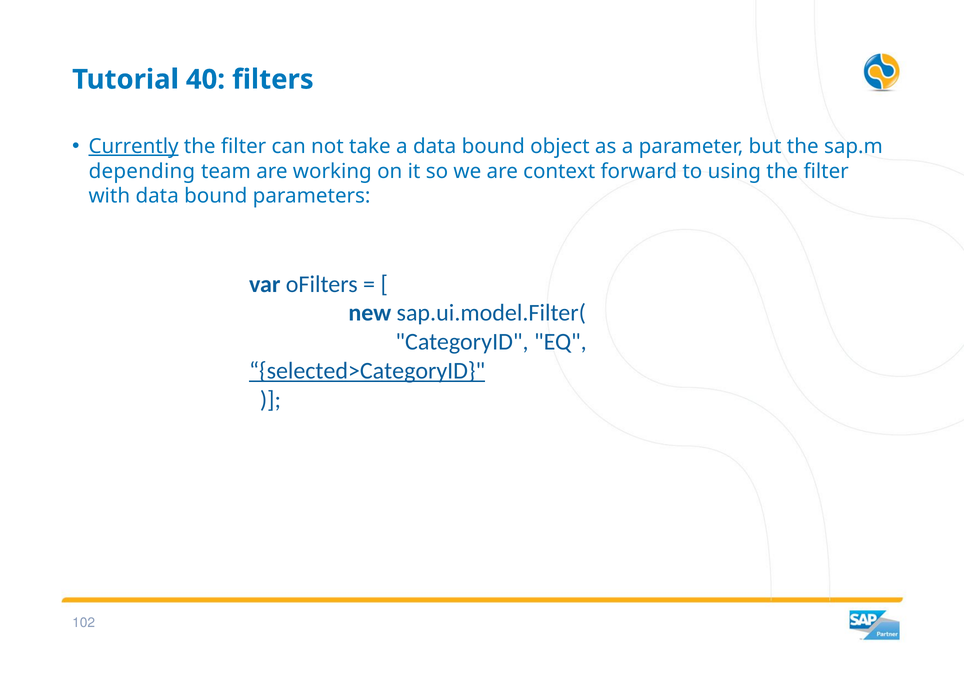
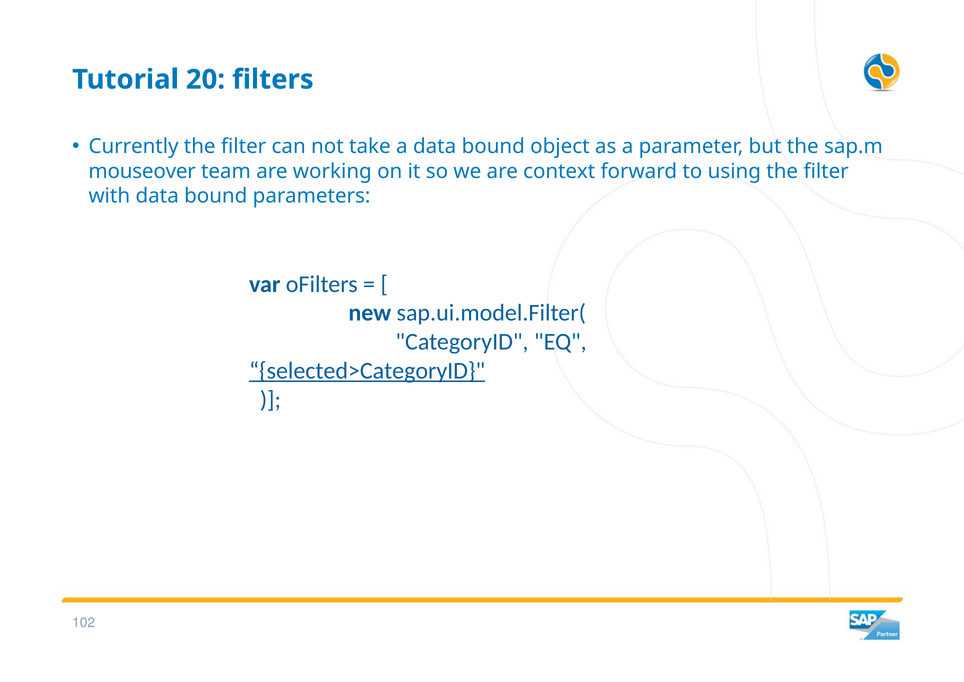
40: 40 -> 20 (205, 80)
Currently underline: present -> none (134, 147)
depending: depending -> mouseover (142, 171)
